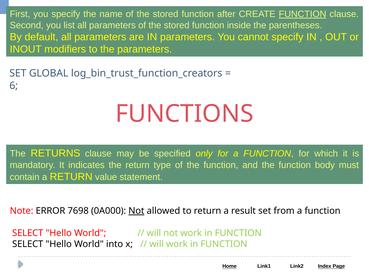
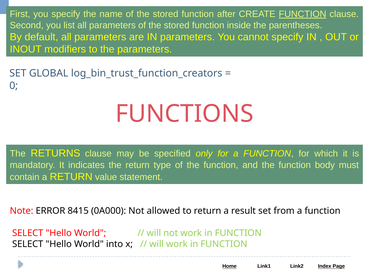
6: 6 -> 0 (14, 86)
7698: 7698 -> 8415 (78, 211)
Not underline: present -> none (136, 211)
